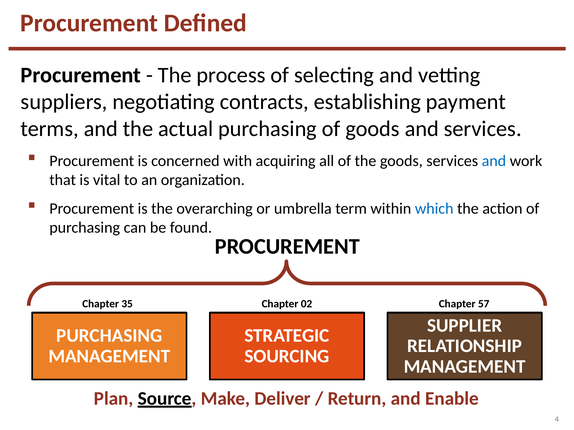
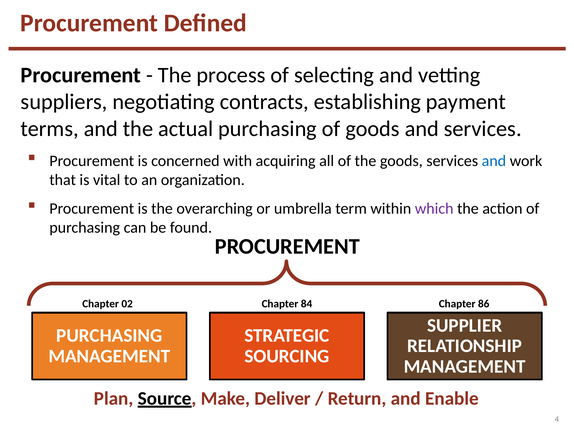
which colour: blue -> purple (434, 209)
35: 35 -> 02 (127, 304)
02: 02 -> 84 (307, 304)
57: 57 -> 86 (484, 304)
